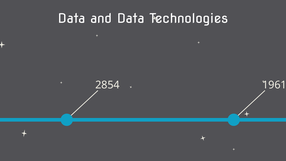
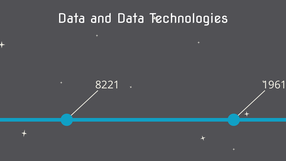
2854: 2854 -> 8221 (107, 85)
